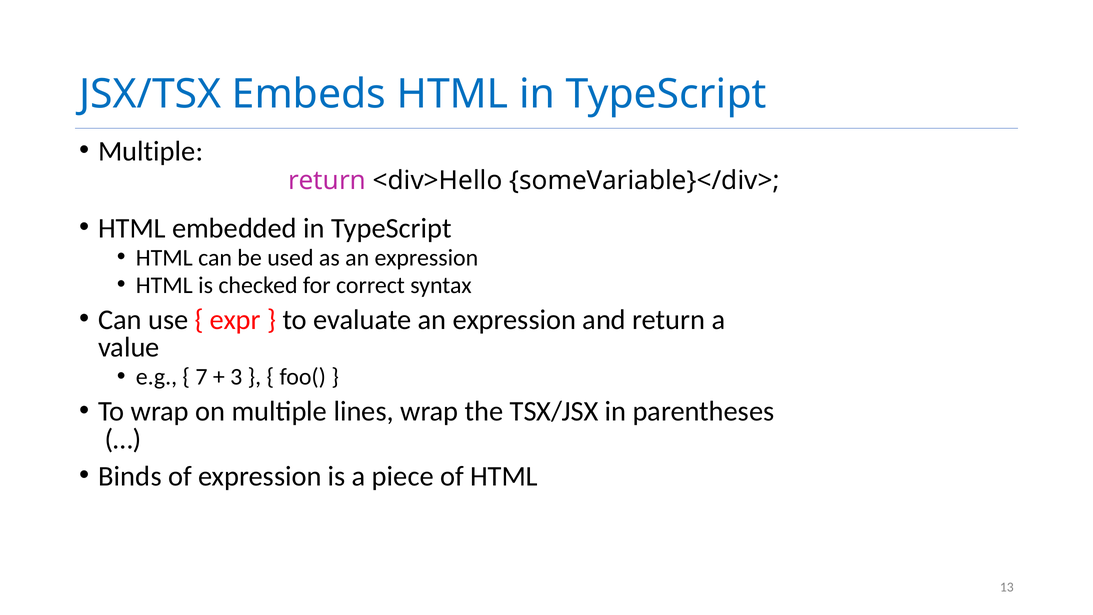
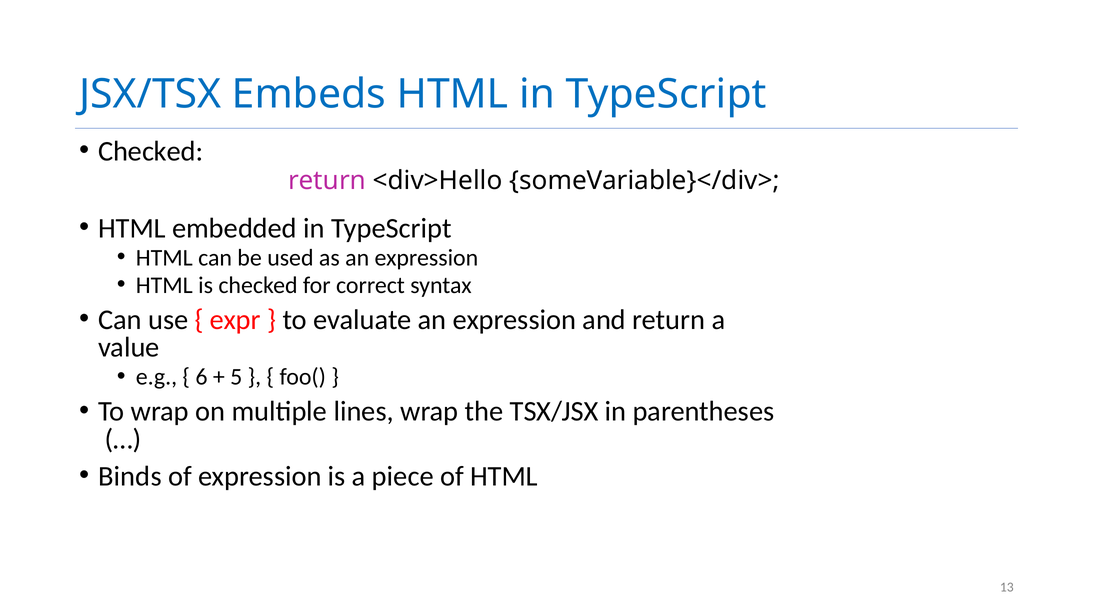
Multiple: Multiple -> Checked (151, 151)
7: 7 -> 6 (201, 377)
3: 3 -> 5 (236, 377)
